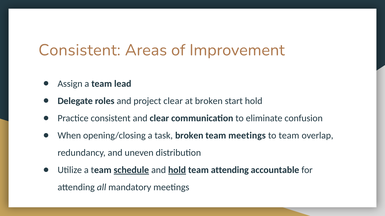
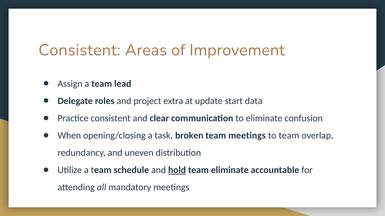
project clear: clear -> extra (173, 101)
at broken: broken -> update (209, 101)
start hold: hold -> data (254, 101)
schedule underline: present -> none (131, 170)
team attending: attending -> eliminate (230, 170)
